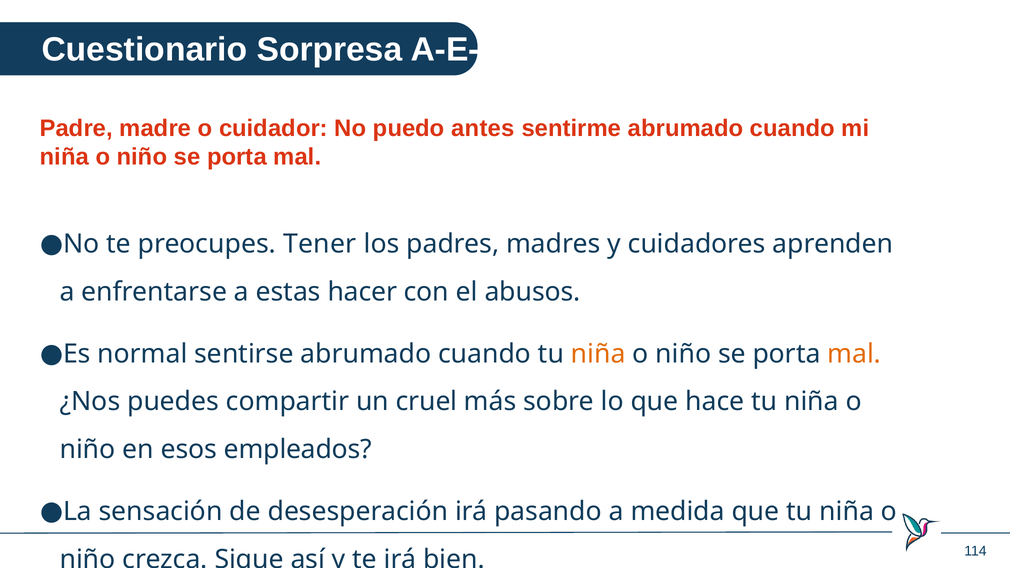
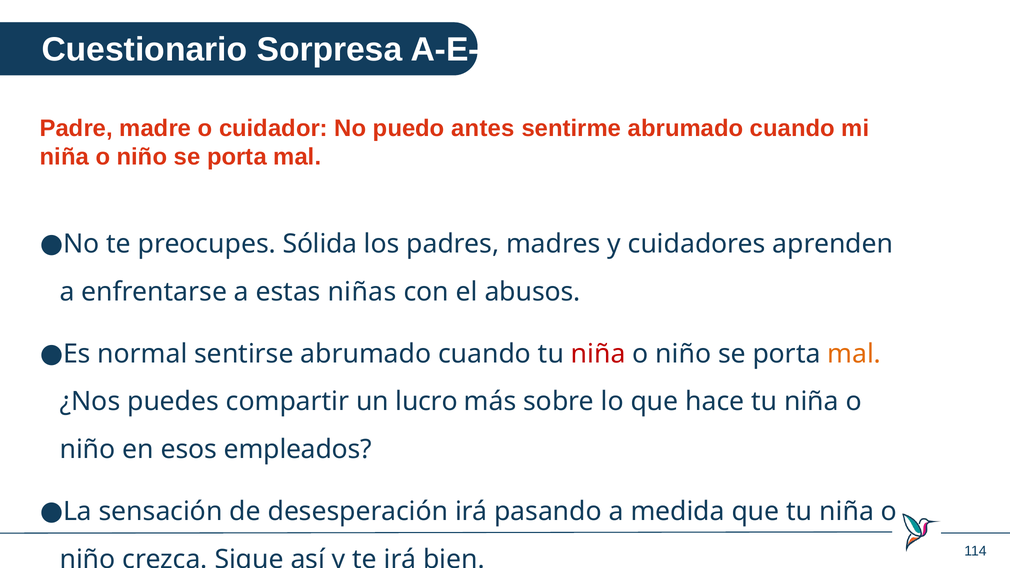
Tener: Tener -> Sólida (320, 244)
hacer: hacer -> niñas (362, 292)
niña colour: orange -> red (598, 354)
cruel: cruel -> lucro (427, 402)
